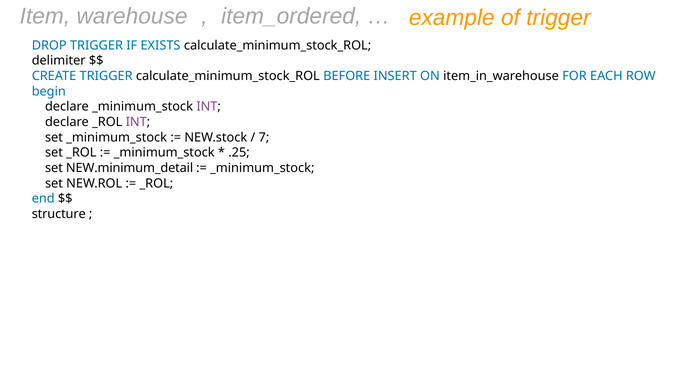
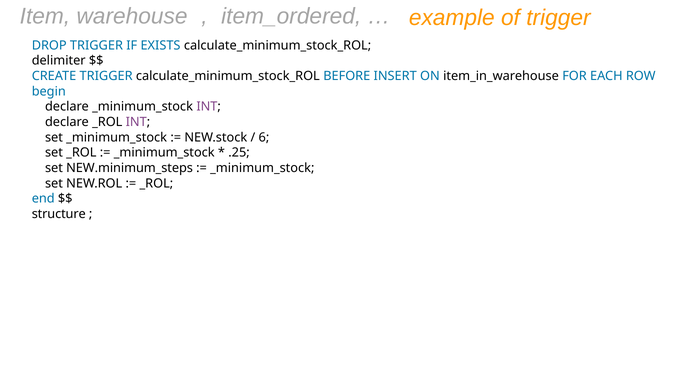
7: 7 -> 6 (264, 137)
NEW.minimum_detail: NEW.minimum_detail -> NEW.minimum_steps (130, 168)
